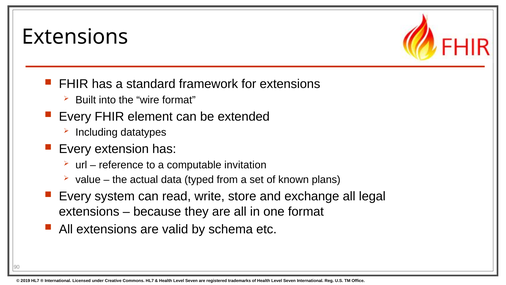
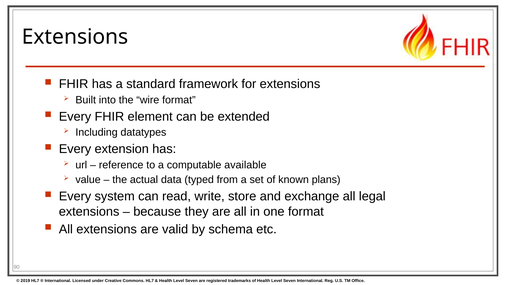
invitation: invitation -> available (245, 165)
